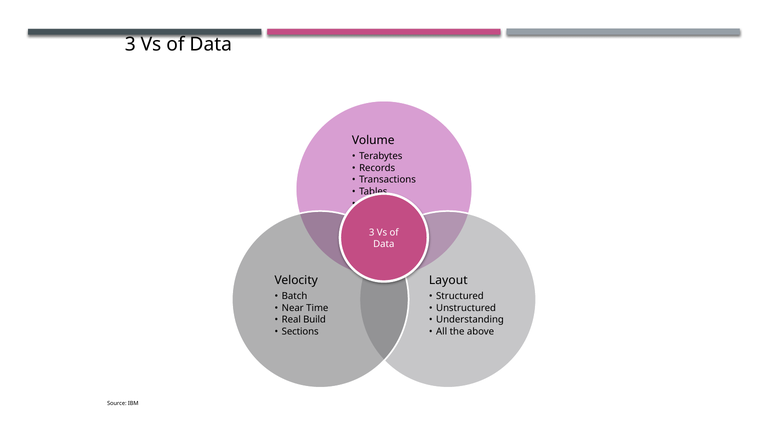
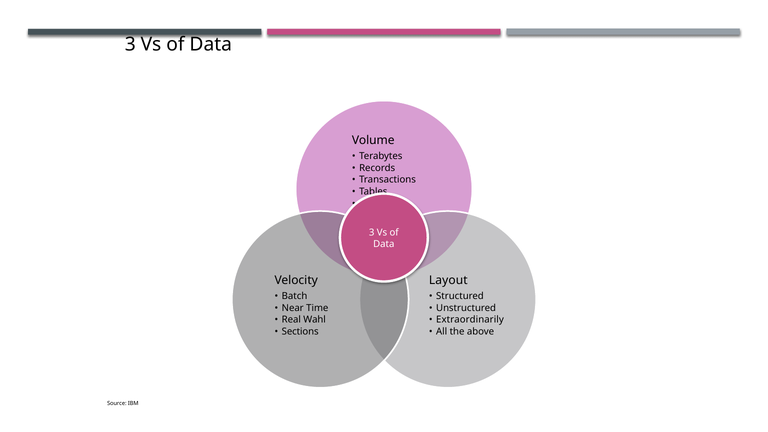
Build: Build -> Wahl (315, 320)
Understanding: Understanding -> Extraordinarily (470, 320)
